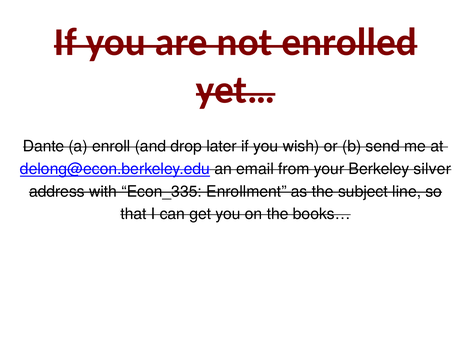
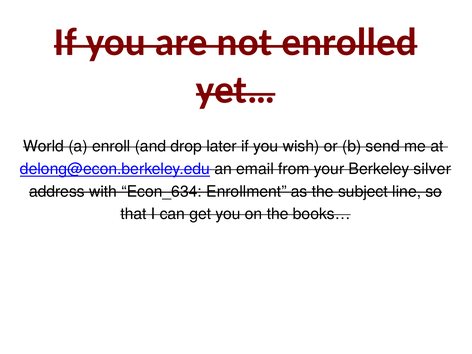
Dante: Dante -> World (44, 146)
Econ_335: Econ_335 -> Econ_634 (162, 192)
